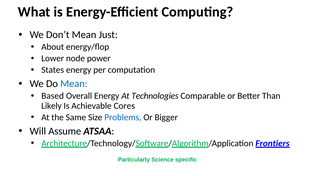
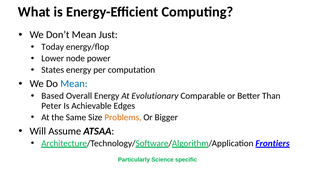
About: About -> Today (53, 47)
Technologies: Technologies -> Evolutionary (155, 96)
Likely: Likely -> Peter (51, 106)
Cores: Cores -> Edges (124, 106)
Problems colour: blue -> orange (123, 117)
